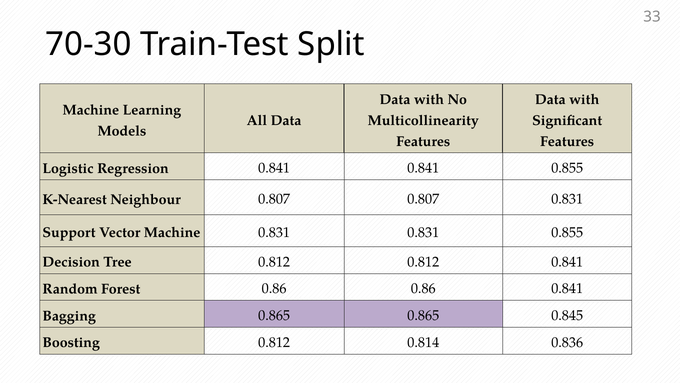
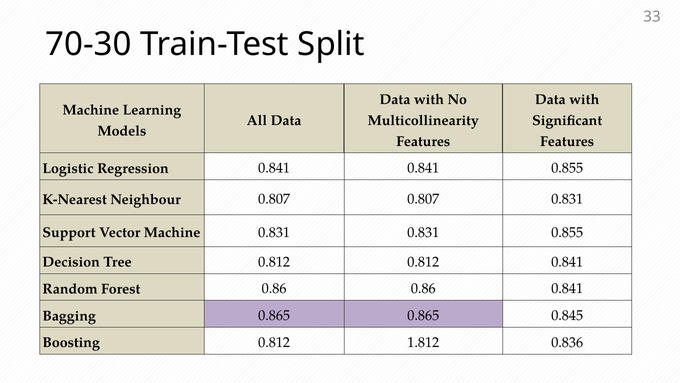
0.814: 0.814 -> 1.812 (423, 342)
